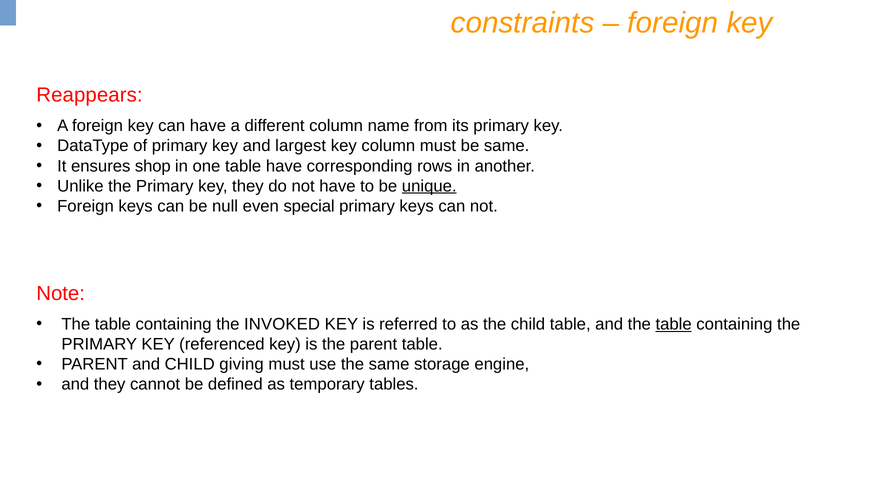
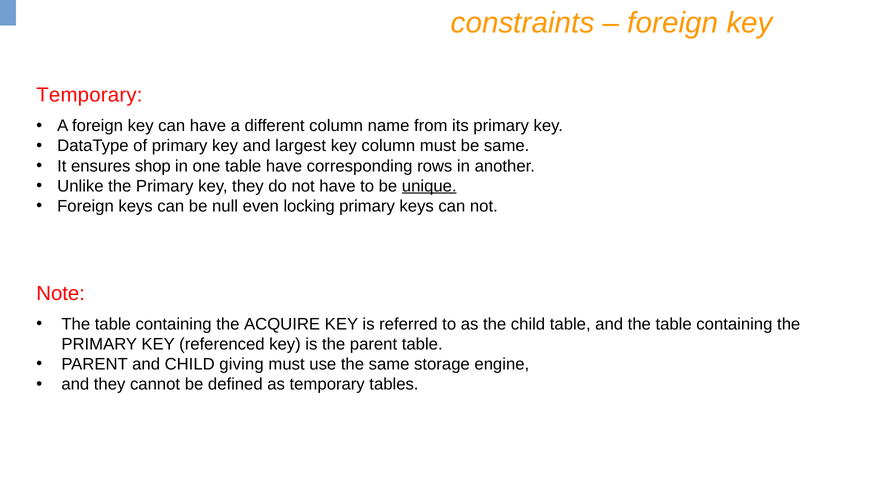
Reappears: Reappears -> Temporary (89, 95)
special: special -> locking (309, 206)
INVOKED: INVOKED -> ACQUIRE (282, 324)
table underline: present -> none (674, 324)
